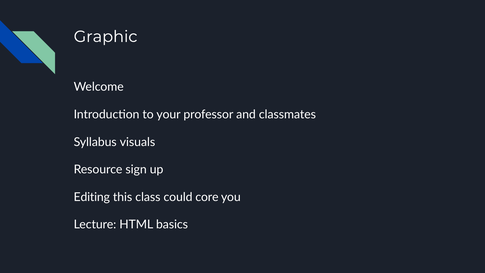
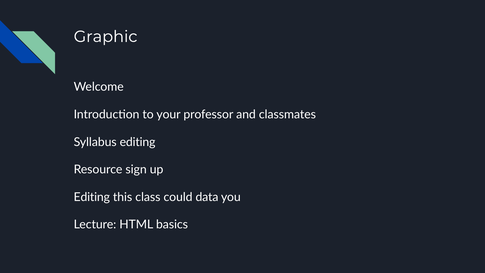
Syllabus visuals: visuals -> editing (138, 142)
core: core -> data (207, 197)
